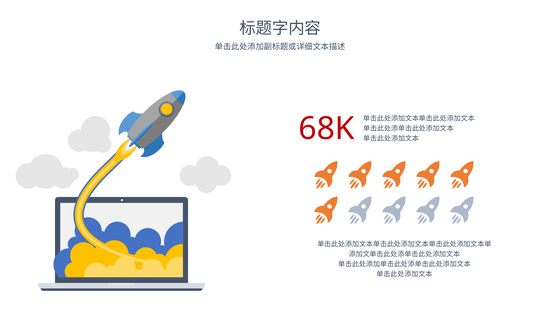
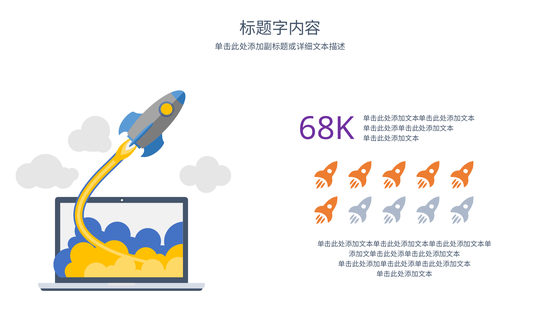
68K colour: red -> purple (327, 129)
